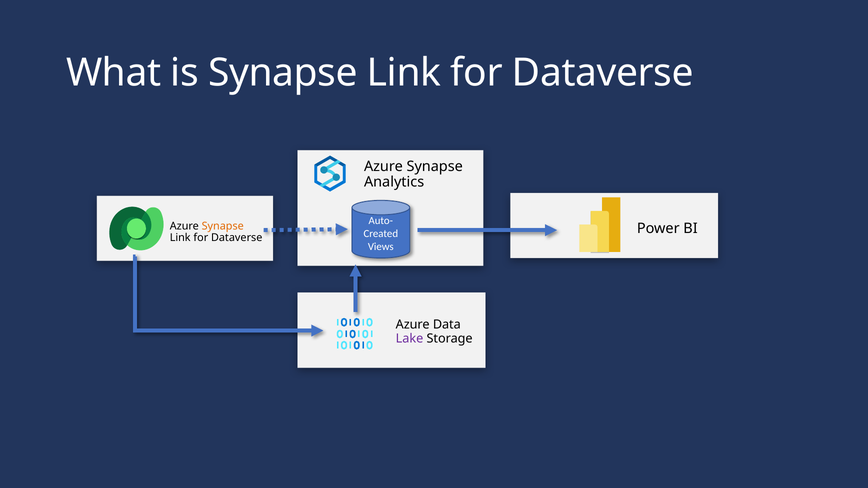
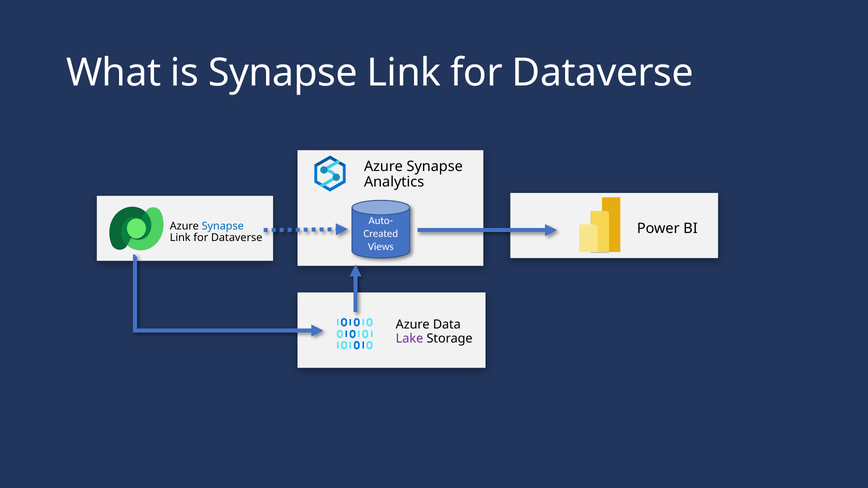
Synapse colour: orange -> blue (223, 226)
